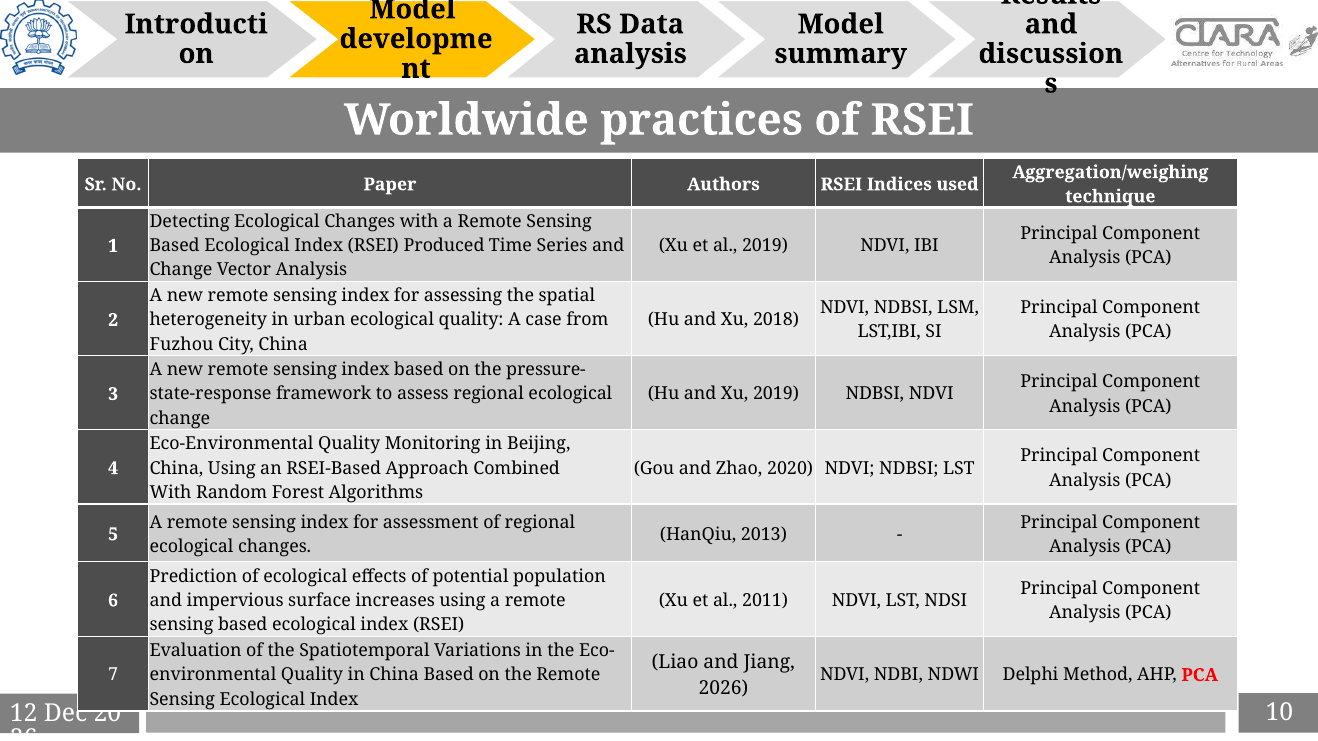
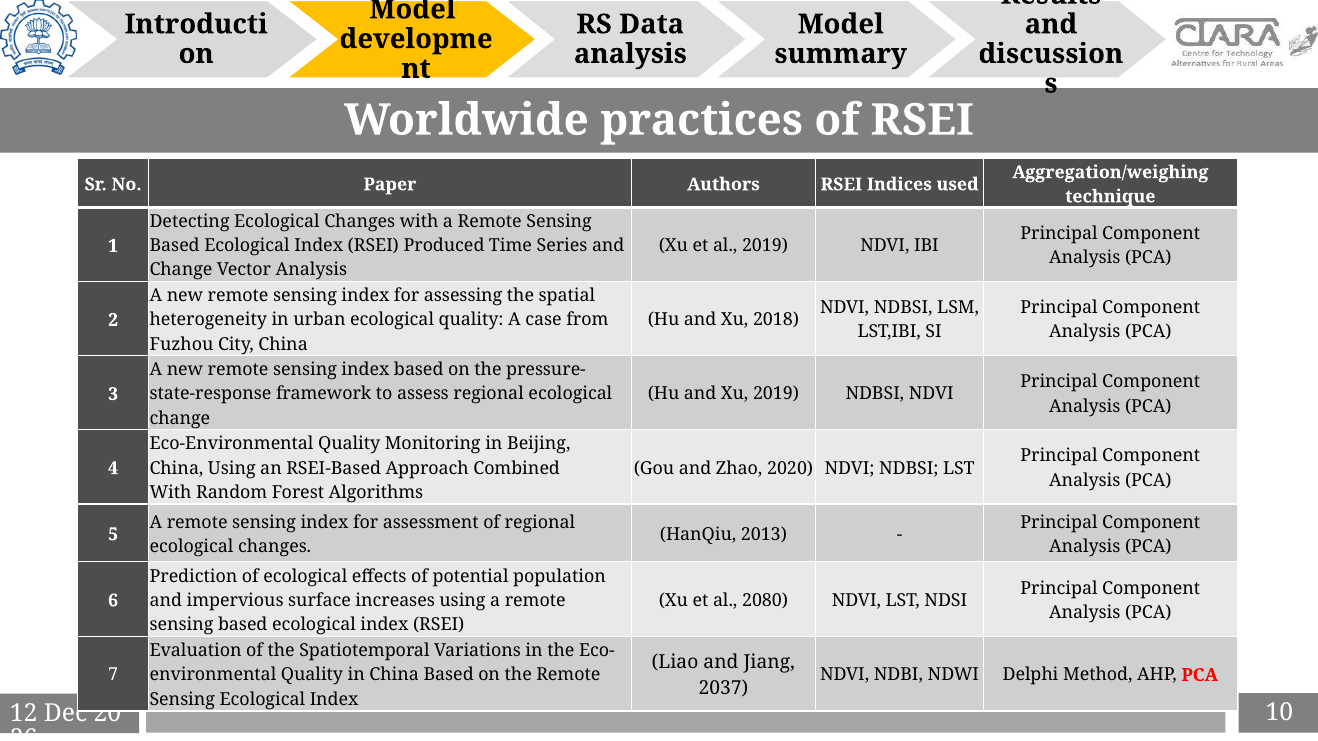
2011: 2011 -> 2080 (765, 601)
2026: 2026 -> 2037 (723, 689)
